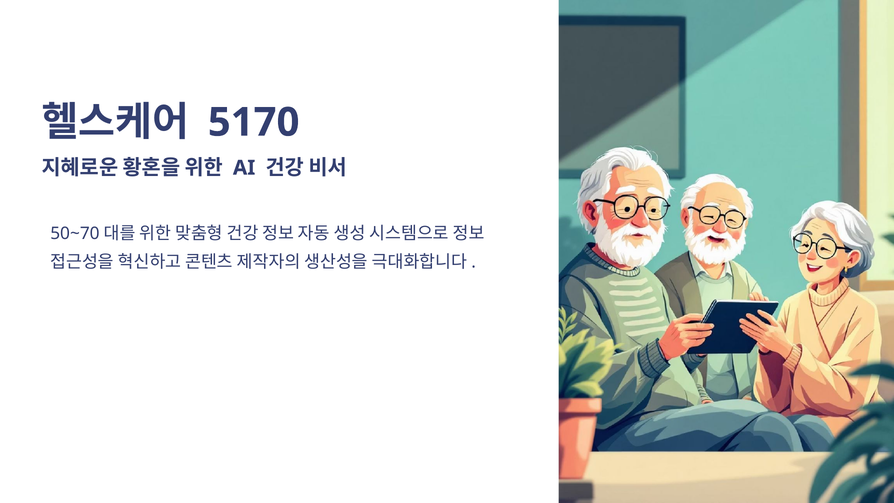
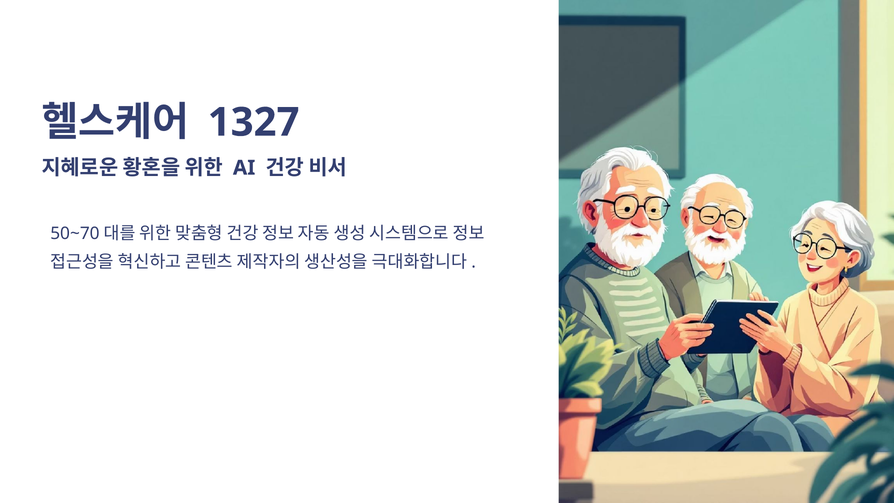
5170: 5170 -> 1327 (254, 122)
